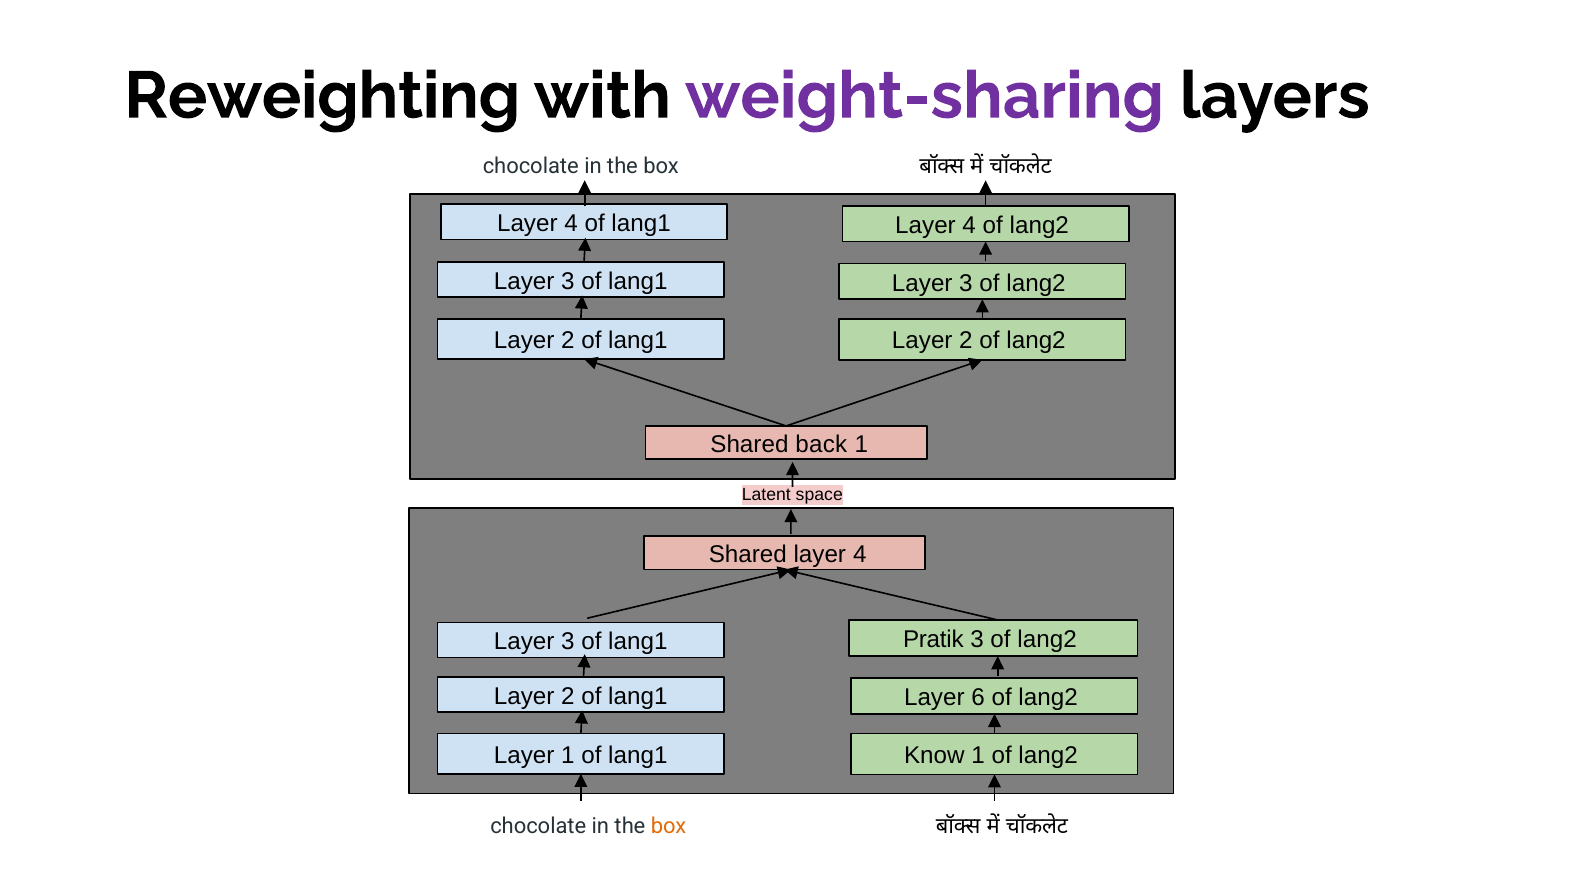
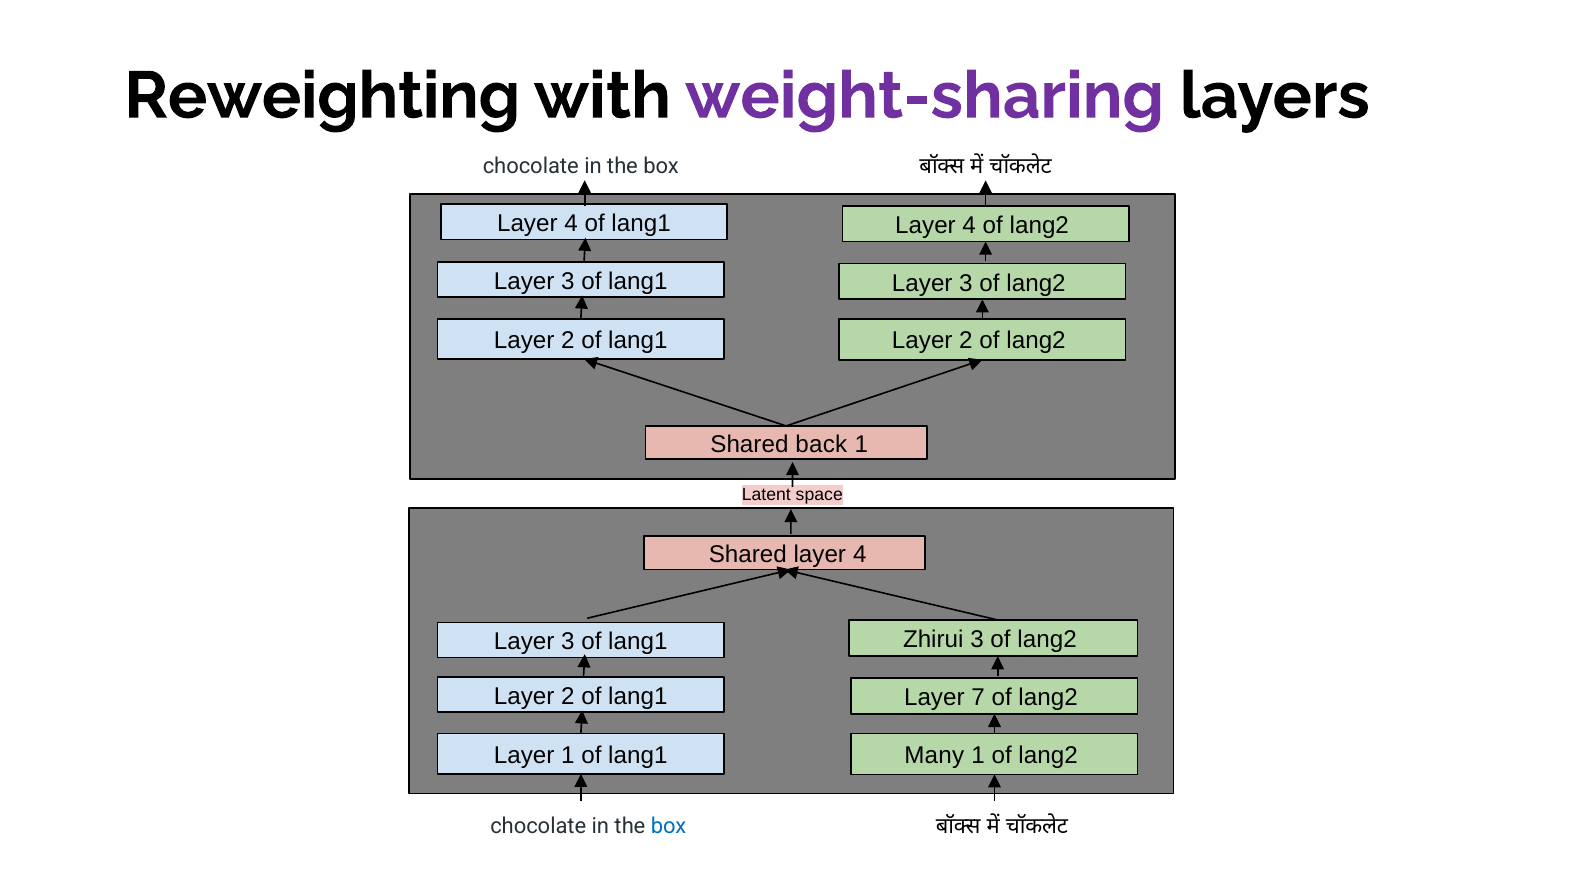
Pratik: Pratik -> Zhirui (933, 640)
6: 6 -> 7 (978, 698)
Know: Know -> Many (934, 756)
box colour: orange -> blue (669, 826)
